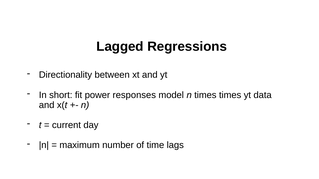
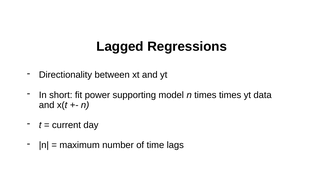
responses: responses -> supporting (134, 95)
